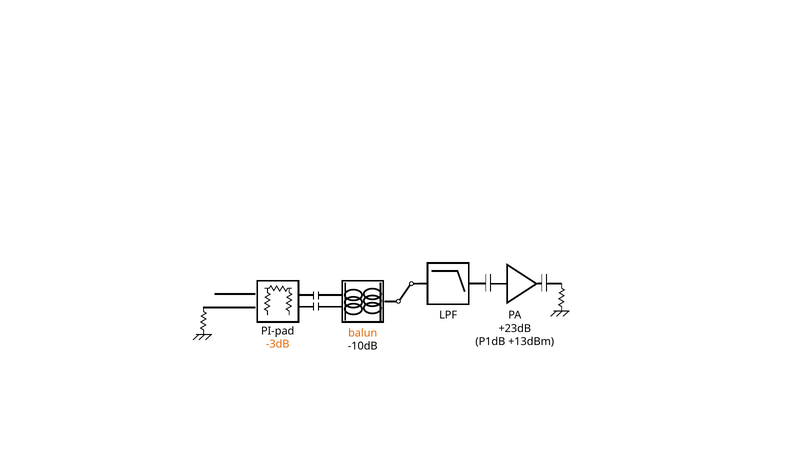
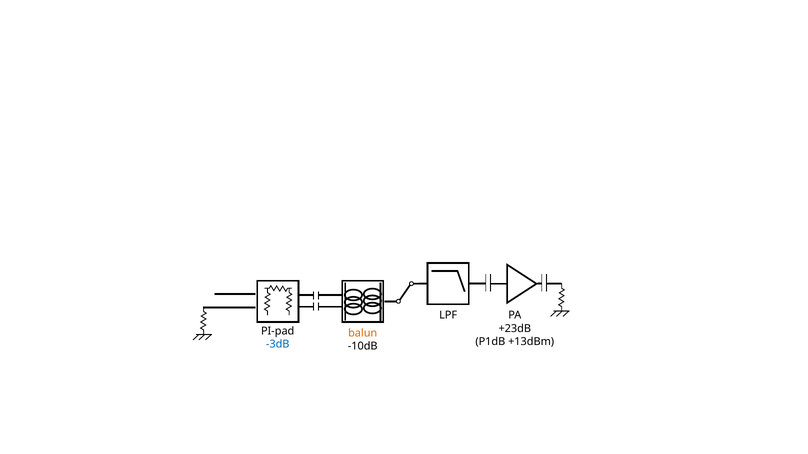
-3dB colour: orange -> blue (278, 345)
